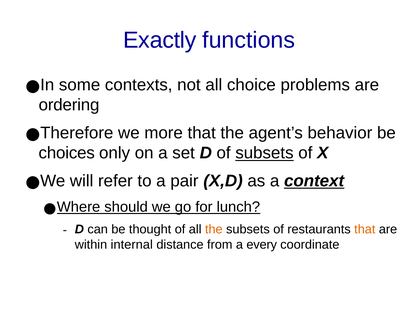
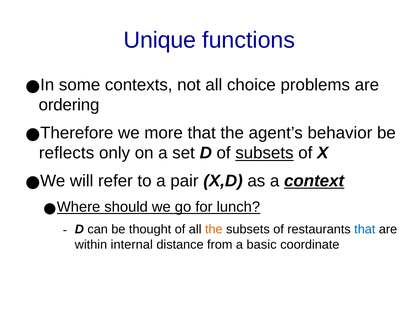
Exactly: Exactly -> Unique (160, 40)
choices: choices -> reflects (67, 153)
that colour: orange -> blue (365, 230)
every: every -> basic (262, 245)
